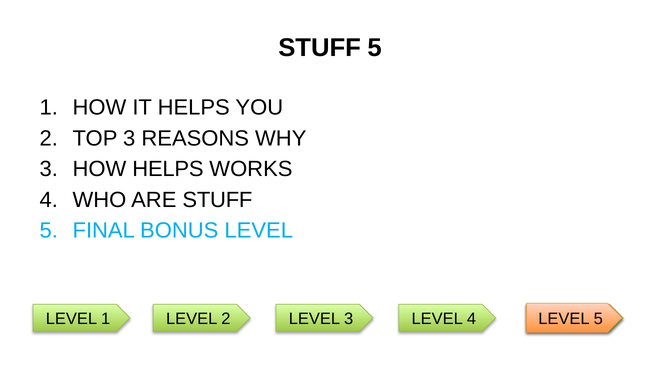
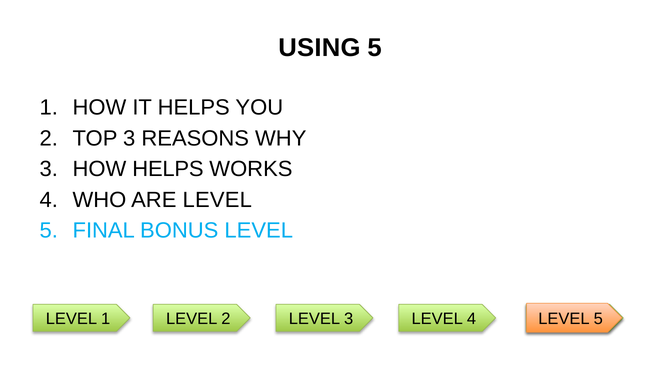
STUFF: STUFF -> USING (319, 48)
ARE STUFF: STUFF -> LEVEL (217, 200)
